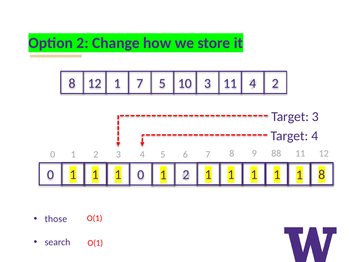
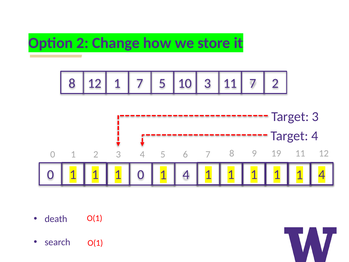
11 4: 4 -> 7 (253, 83)
88: 88 -> 19 (276, 153)
1 8: 8 -> 4 (322, 175)
0 2: 2 -> 4 (186, 175)
those: those -> death (56, 219)
